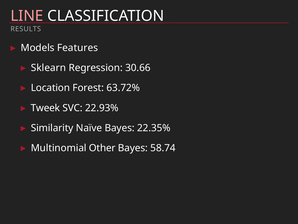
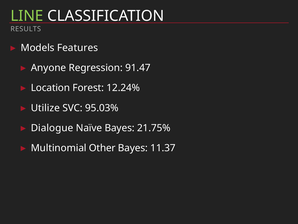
LINE colour: pink -> light green (27, 16)
Sklearn: Sklearn -> Anyone (49, 68)
30.66: 30.66 -> 91.47 (138, 68)
63.72%: 63.72% -> 12.24% (123, 88)
Tweek: Tweek -> Utilize (45, 108)
22.93%: 22.93% -> 95.03% (102, 108)
Similarity: Similarity -> Dialogue (52, 128)
22.35%: 22.35% -> 21.75% (154, 128)
58.74: 58.74 -> 11.37 (163, 148)
